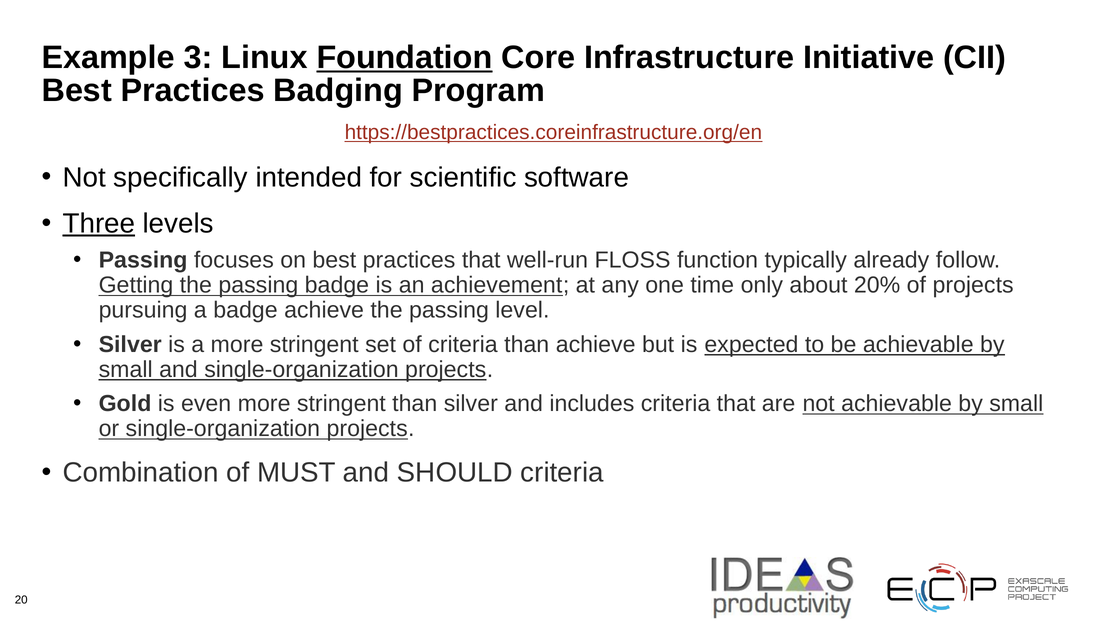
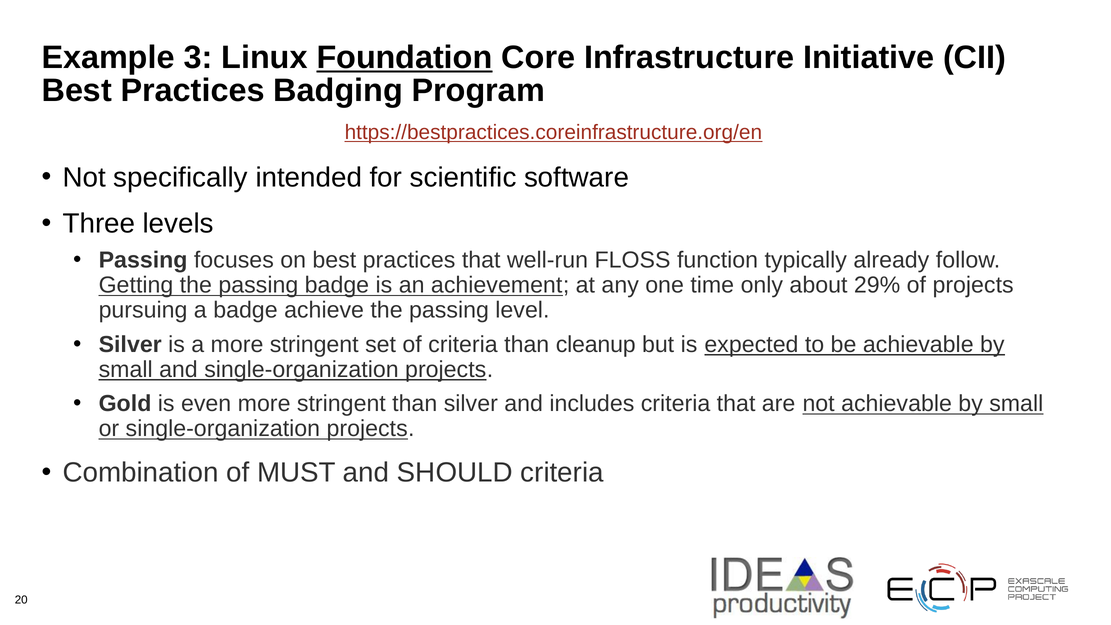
Three underline: present -> none (99, 224)
20%: 20% -> 29% (877, 285)
than achieve: achieve -> cleanup (596, 345)
